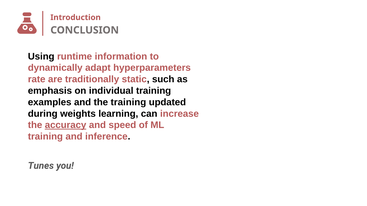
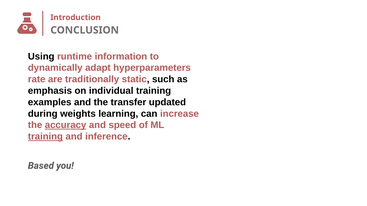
the training: training -> transfer (128, 102)
training underline: none -> present (45, 137)
Tunes: Tunes -> Based (41, 166)
